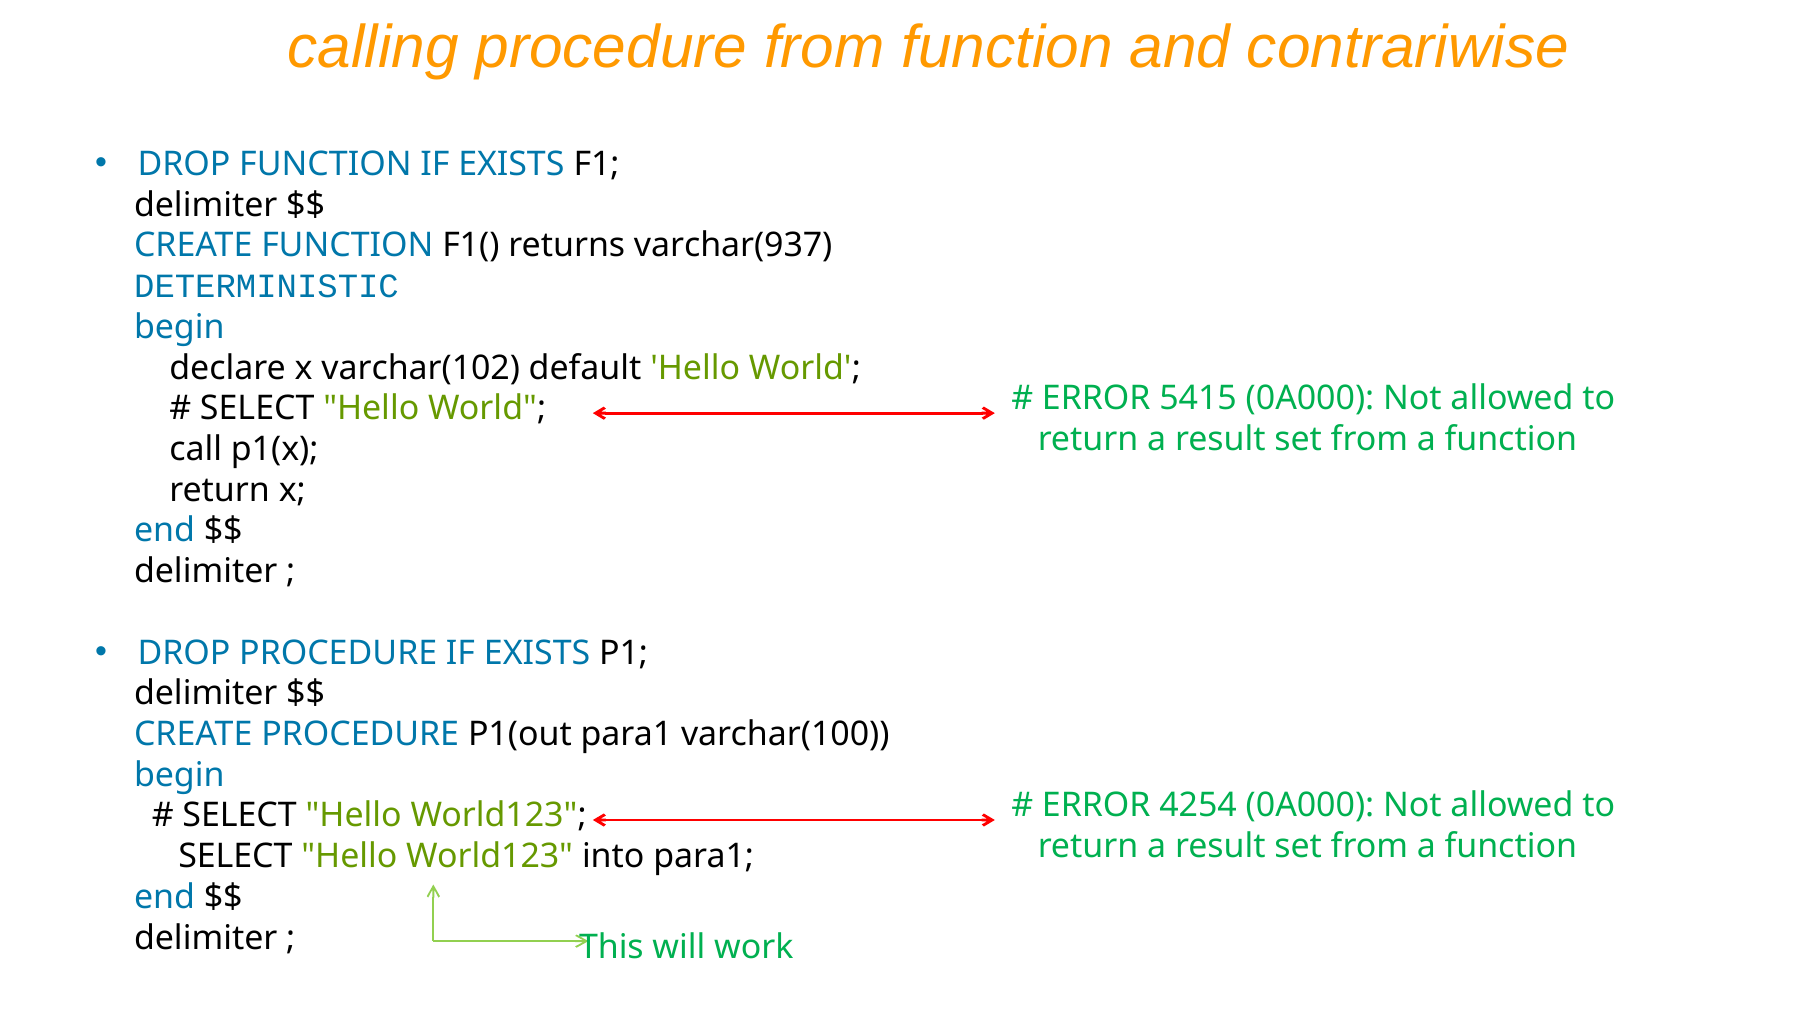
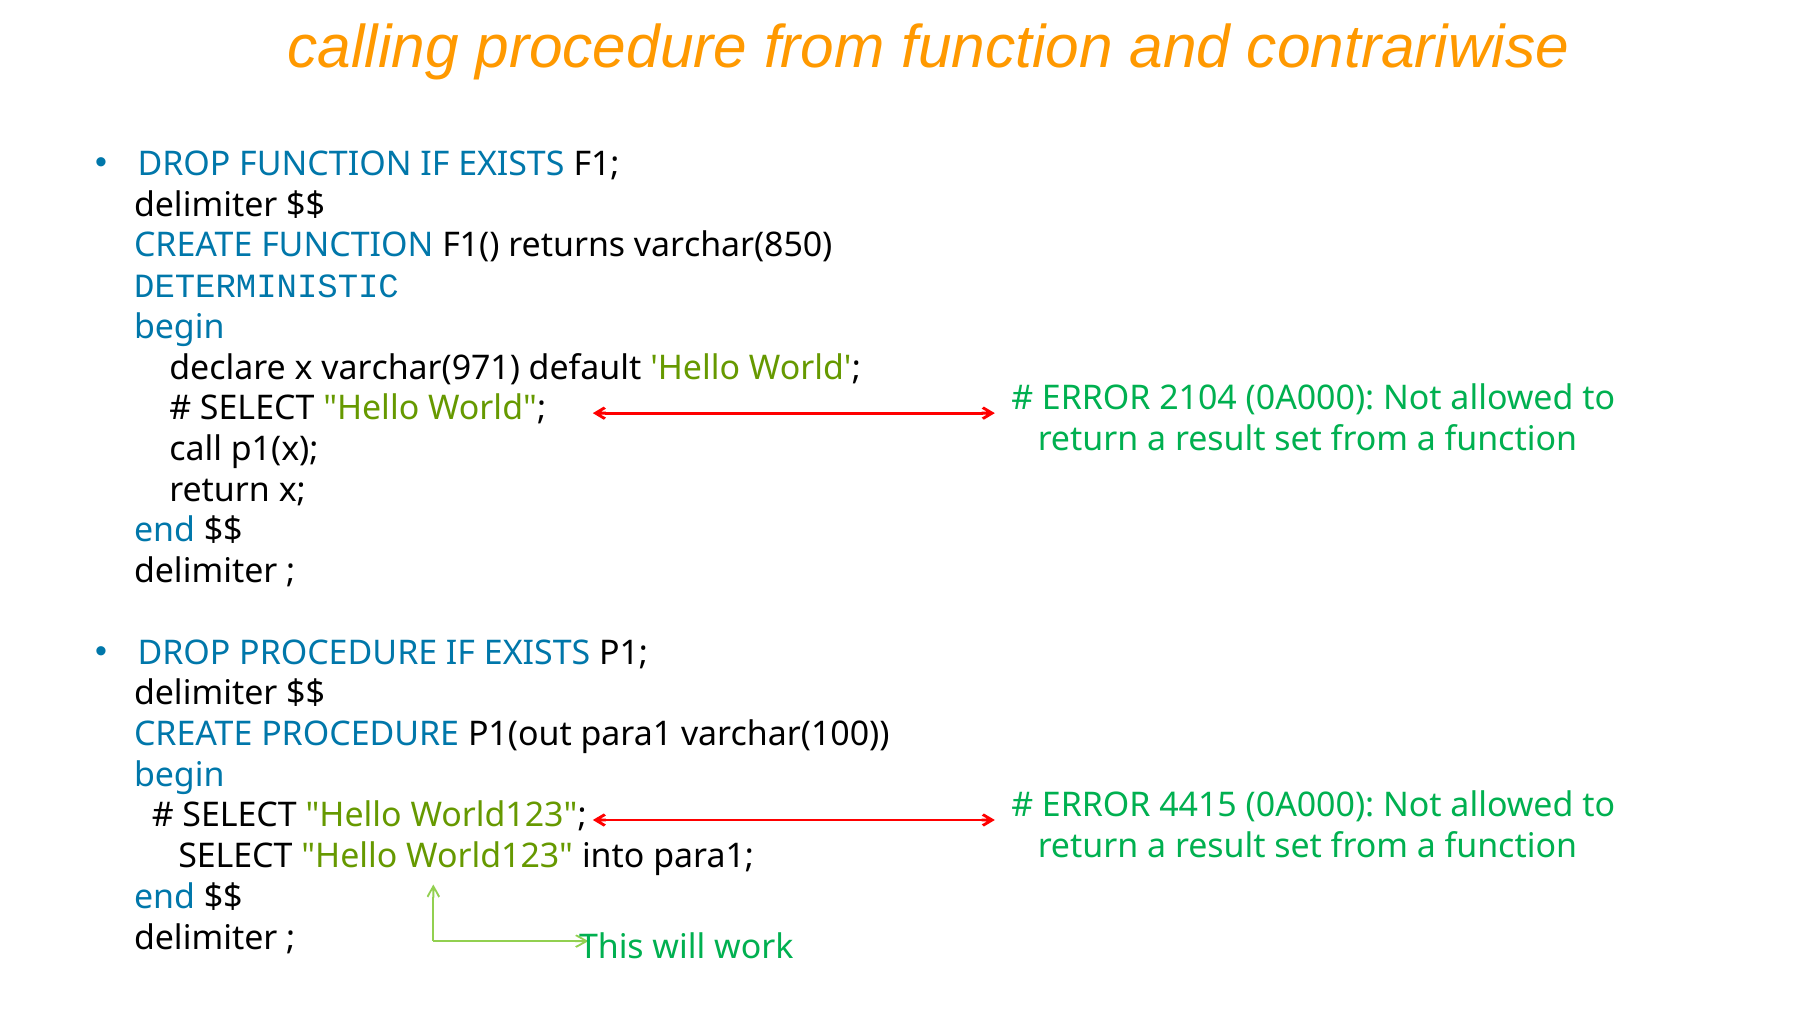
varchar(937: varchar(937 -> varchar(850 (733, 246)
varchar(102: varchar(102 -> varchar(971 (421, 368)
5415: 5415 -> 2104 (1198, 399)
4254: 4254 -> 4415 (1198, 806)
